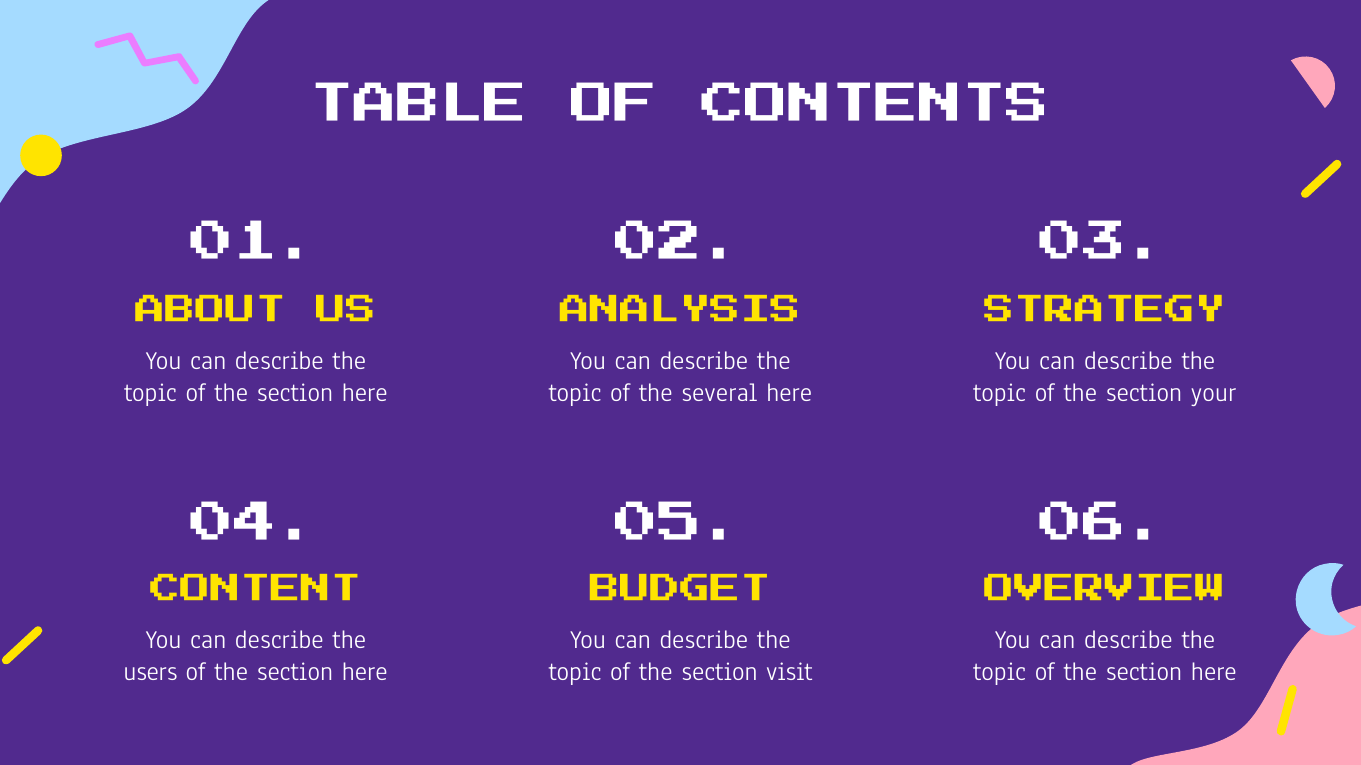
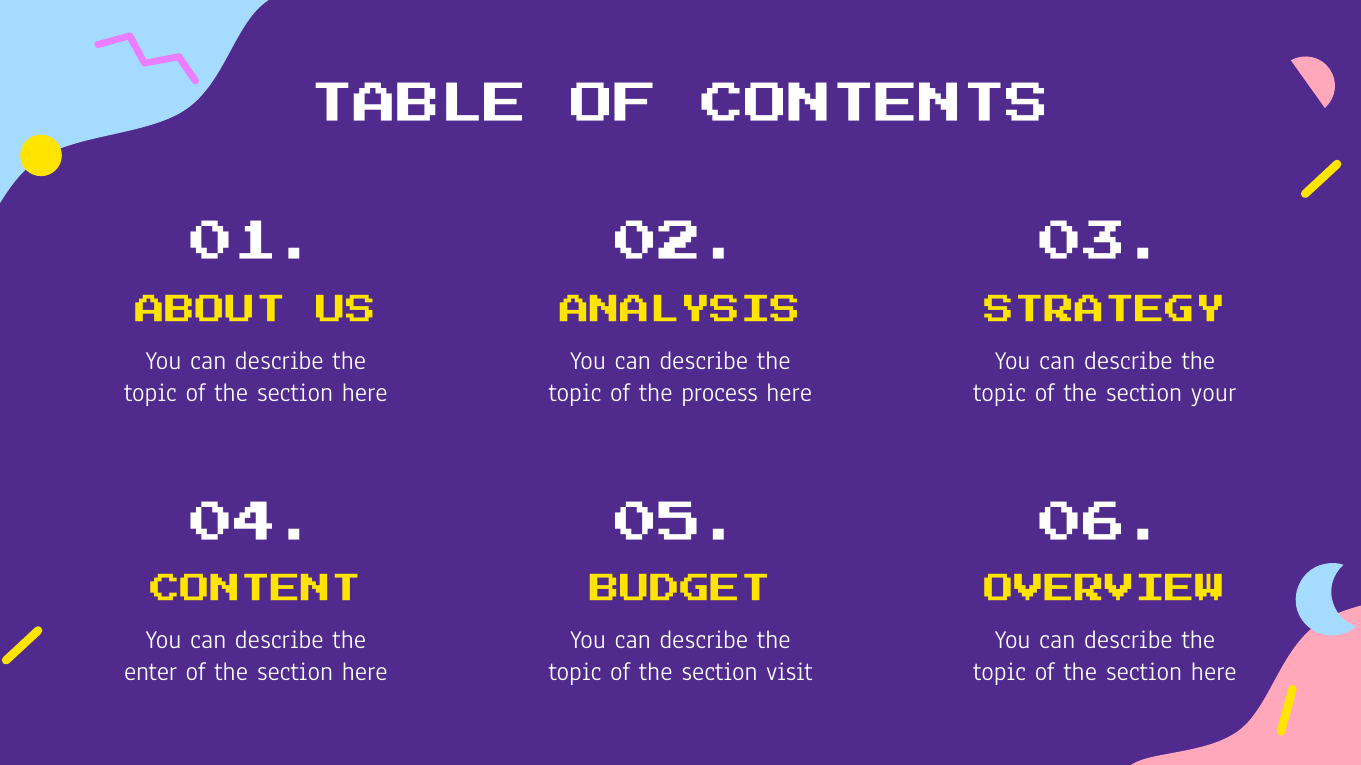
several: several -> process (720, 393)
users: users -> enter (151, 672)
